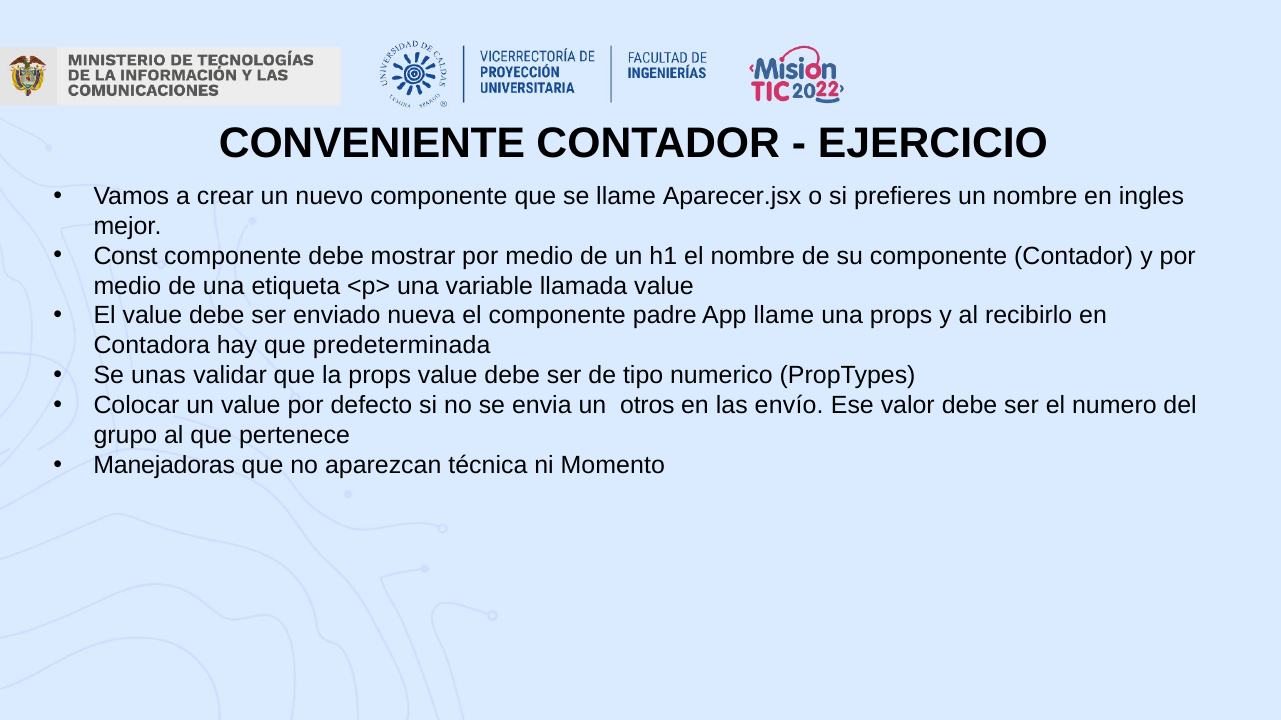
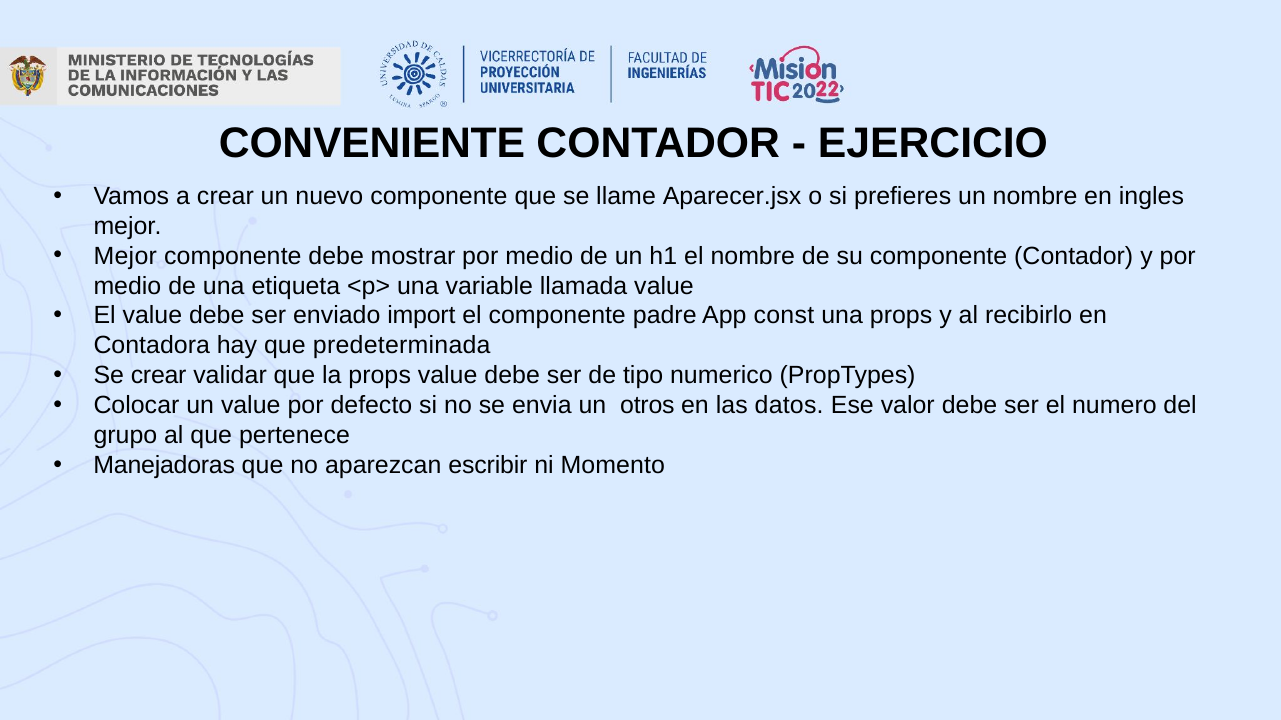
Const: Const -> Mejor (125, 256)
nueva: nueva -> import (421, 316)
App llame: llame -> const (784, 316)
Se unas: unas -> crear (159, 376)
envío: envío -> datos (789, 406)
técnica: técnica -> escribir (488, 465)
